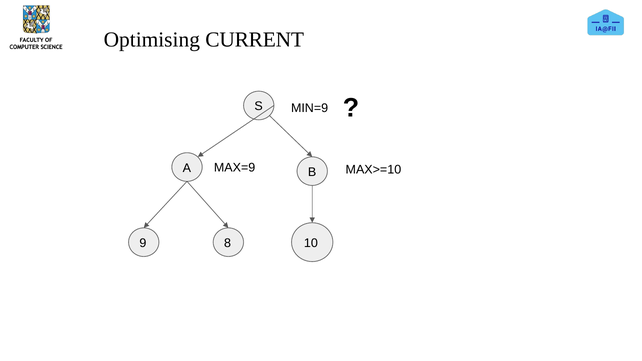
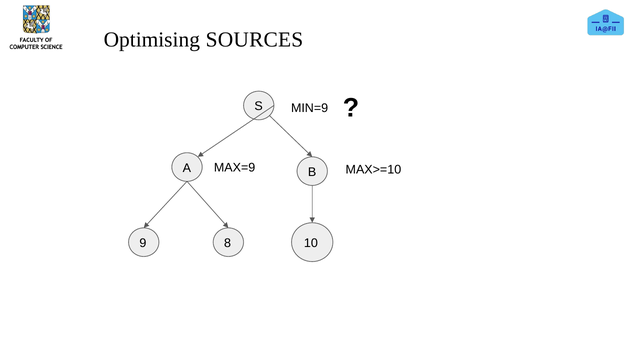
CURRENT: CURRENT -> SOURCES (254, 40)
